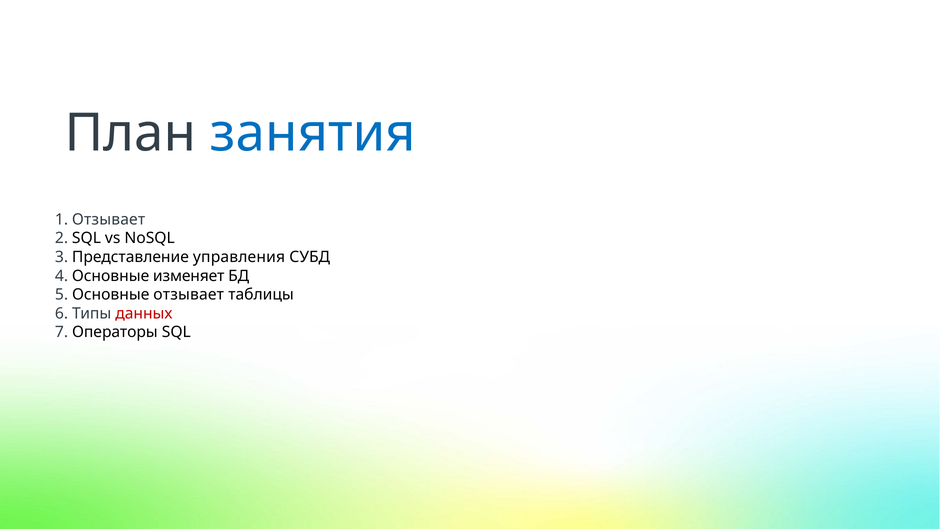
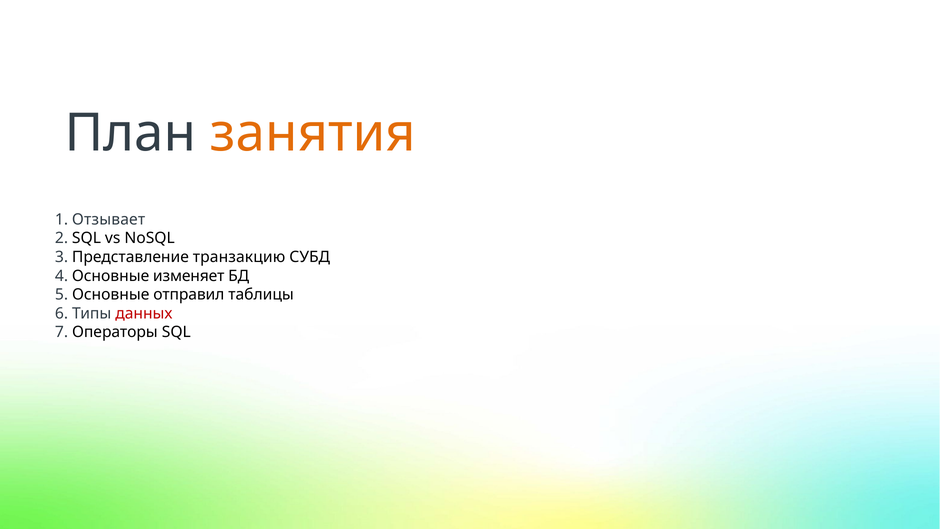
занятия colour: blue -> orange (313, 133)
управления: управления -> транзакцию (239, 257)
Основные отзывает: отзывает -> отправил (189, 295)
